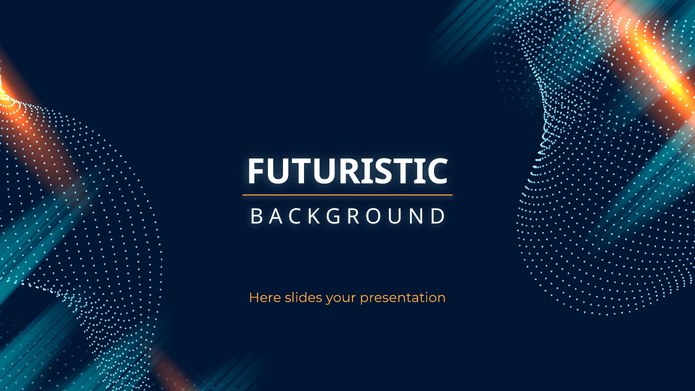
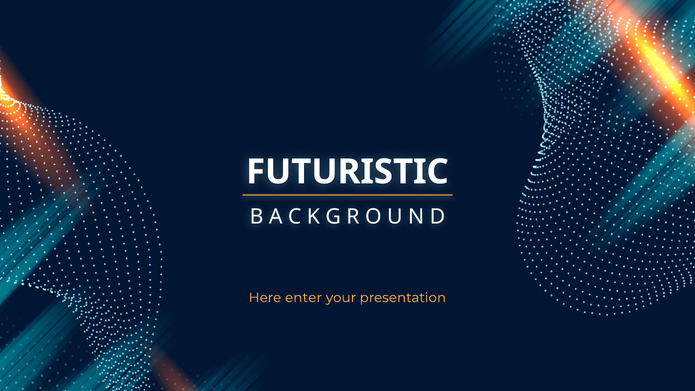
slides: slides -> enter (303, 298)
